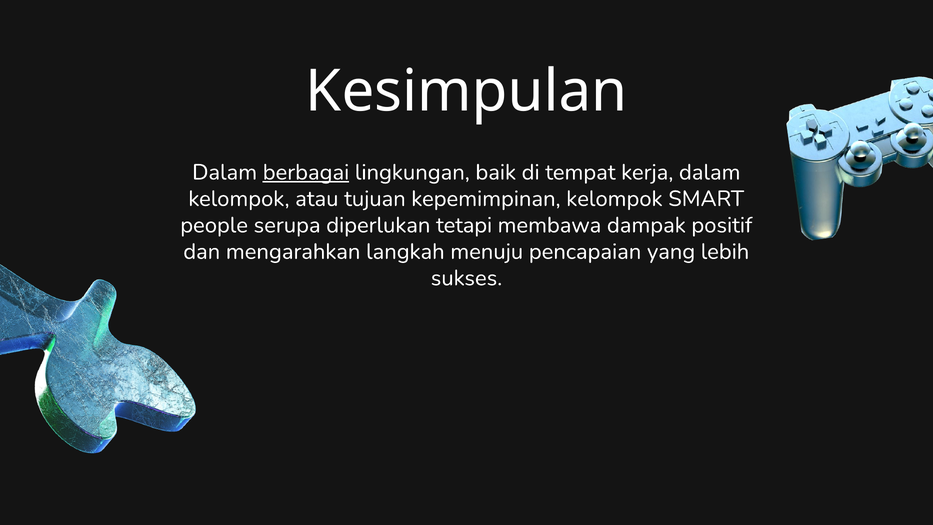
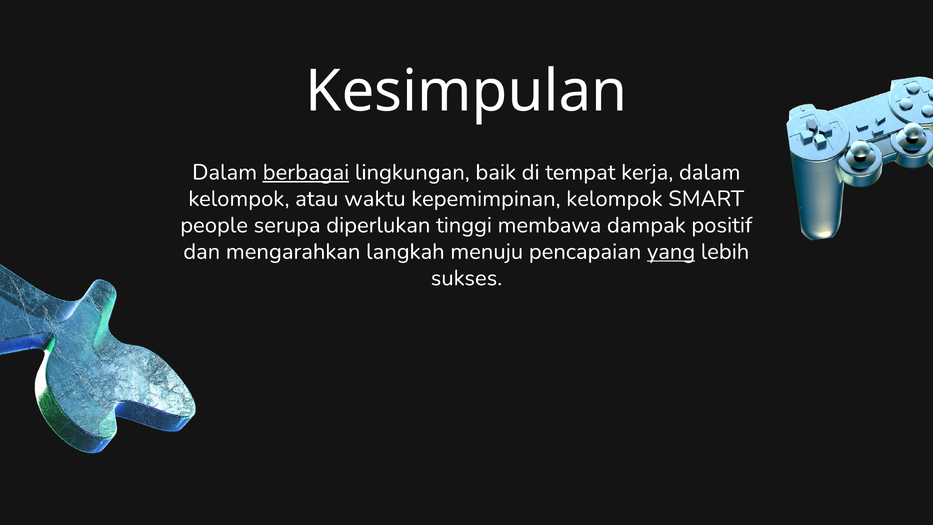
tujuan: tujuan -> waktu (375, 199)
tetapi: tetapi -> tinggi (464, 225)
yang underline: none -> present (671, 251)
